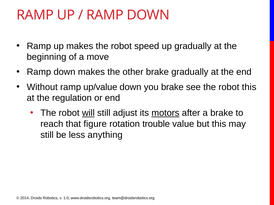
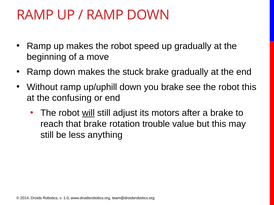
other: other -> stuck (133, 72)
up/value: up/value -> up/uphill (100, 87)
regulation: regulation -> confusing (72, 98)
motors underline: present -> none (165, 113)
that figure: figure -> brake (95, 124)
